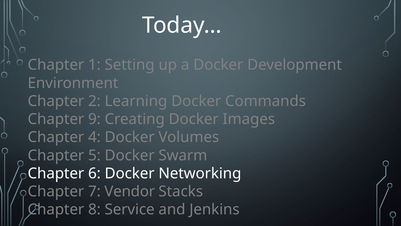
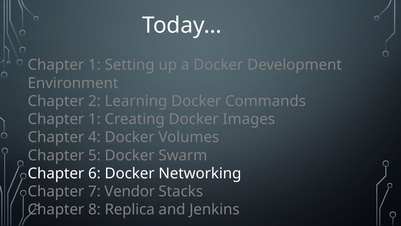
9: 9 -> 1 (94, 119)
Service: Service -> Replica (130, 209)
